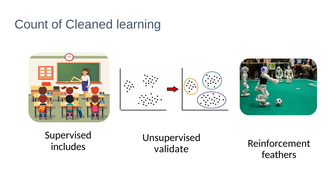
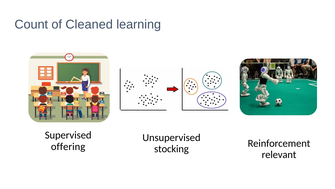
includes: includes -> offering (68, 146)
validate: validate -> stocking (171, 149)
feathers: feathers -> relevant (279, 154)
